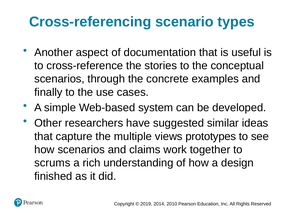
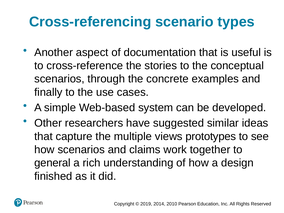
scrums: scrums -> general (52, 163)
